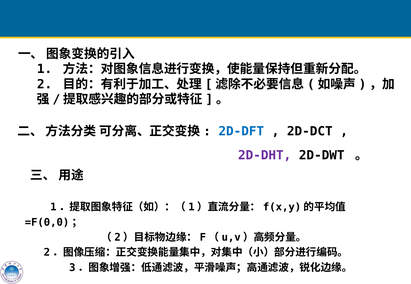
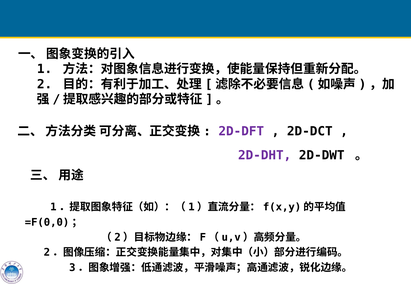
2D-DFT colour: blue -> purple (241, 132)
